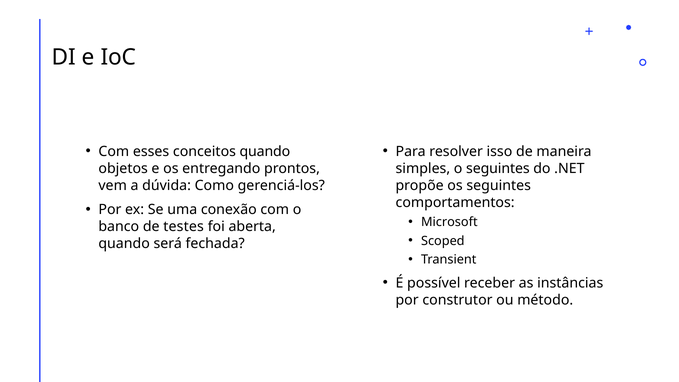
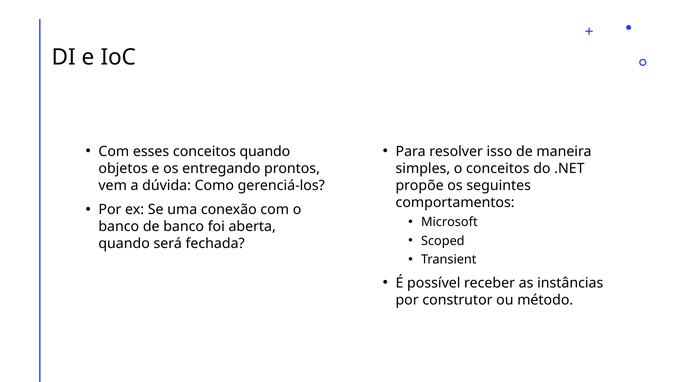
o seguintes: seguintes -> conceitos (498, 169)
de testes: testes -> banco (184, 227)
